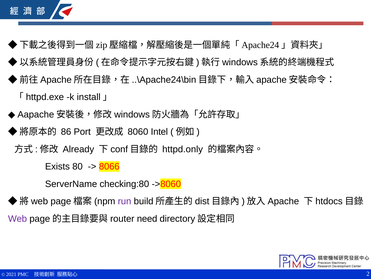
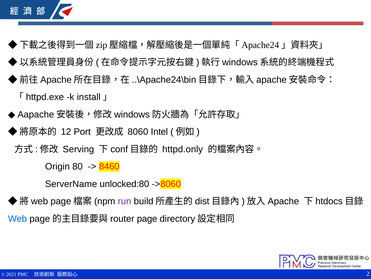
86: 86 -> 12 (66, 132)
Already: Already -> Serving (78, 149)
Exists: Exists -> Origin (57, 166)
8066: 8066 -> 8460 (109, 166)
checking:80: checking:80 -> unlocked:80 (124, 183)
Web colour: purple -> blue (17, 218)
need: need -> page (147, 218)
